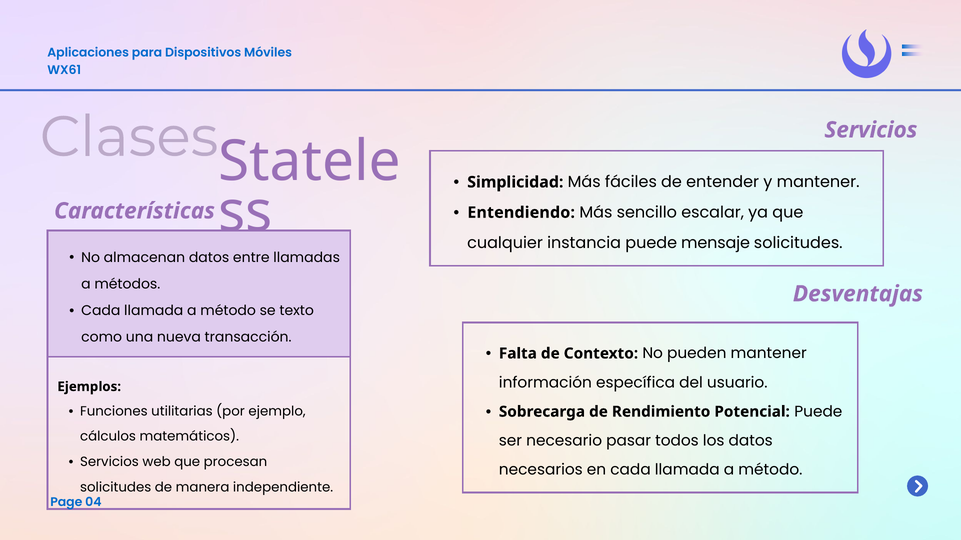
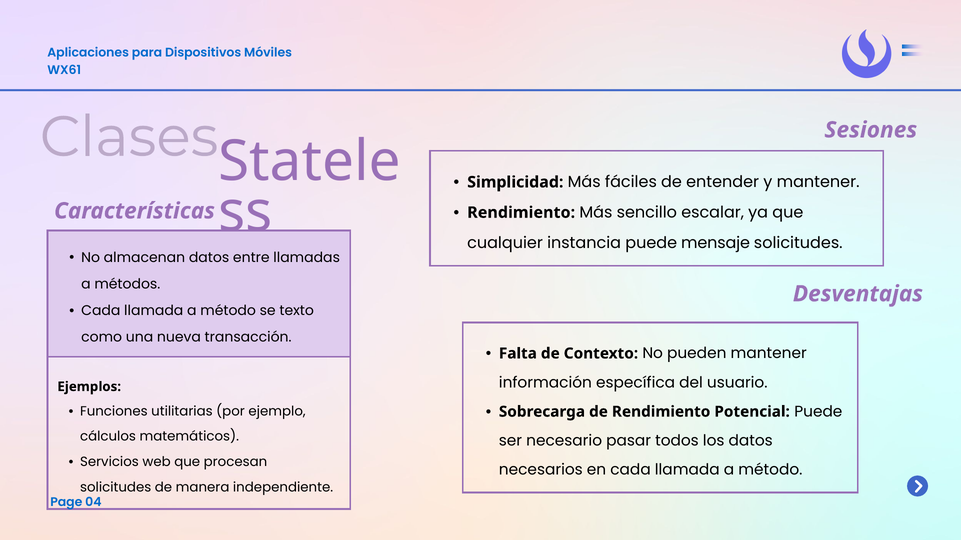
Servicios: Servicios -> Sesiones (871, 130)
Entendiendo: Entendiendo -> Rendimiento (521, 213)
